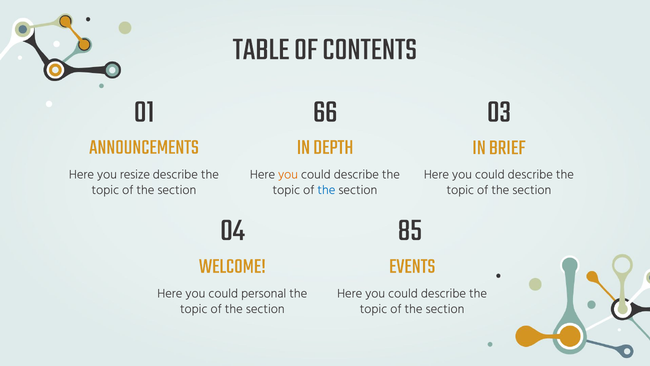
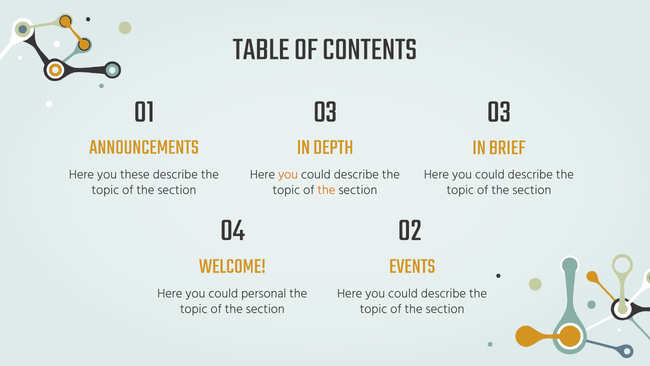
01 66: 66 -> 03 (325, 111)
resize: resize -> these (135, 174)
the colour: blue -> orange (326, 190)
85: 85 -> 02 (410, 229)
